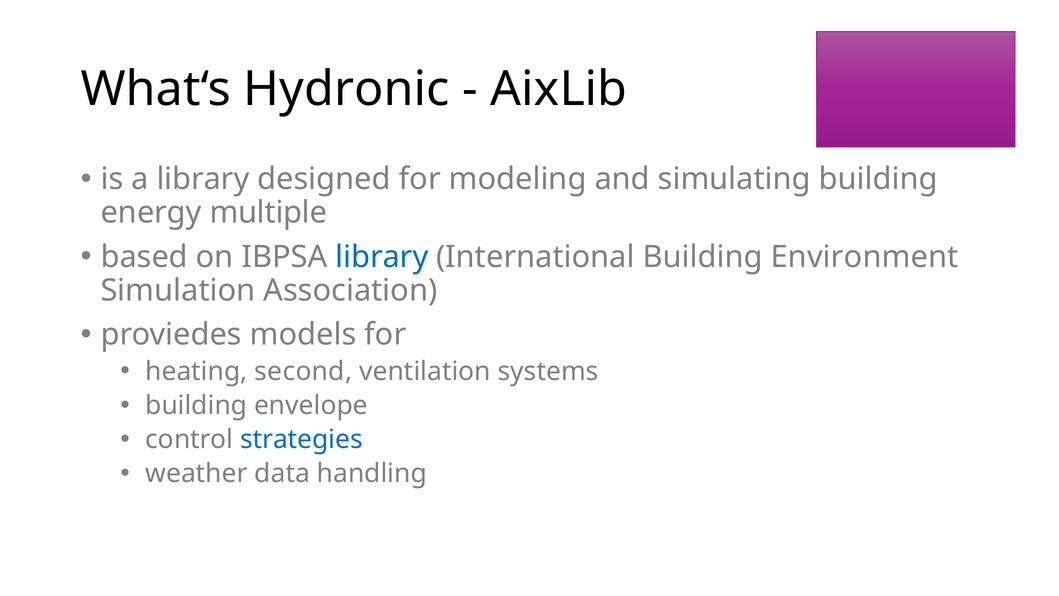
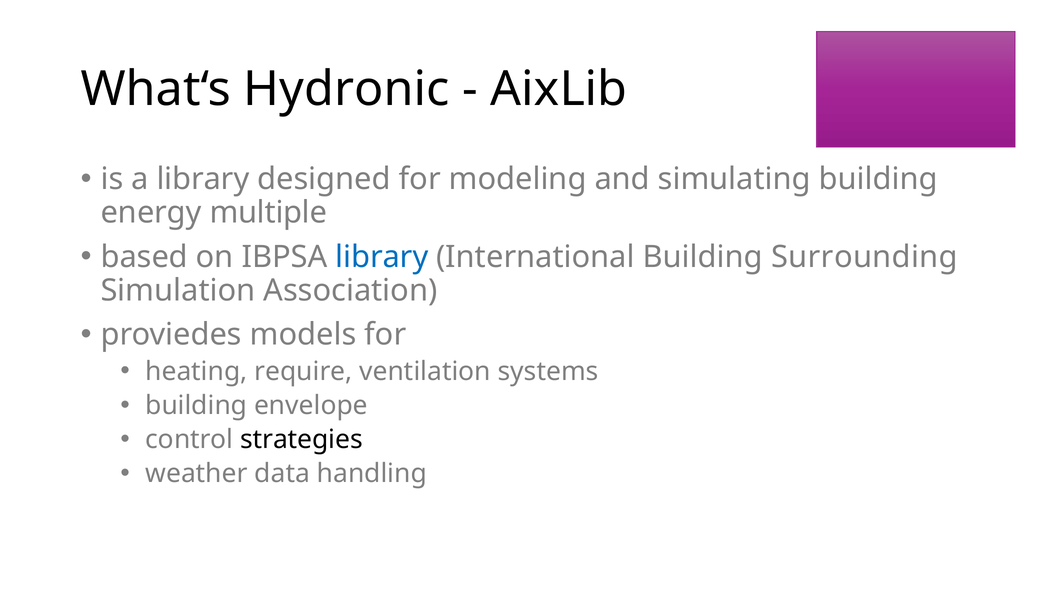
Environment: Environment -> Surrounding (865, 257)
second: second -> require (303, 371)
strategies colour: blue -> black (301, 439)
